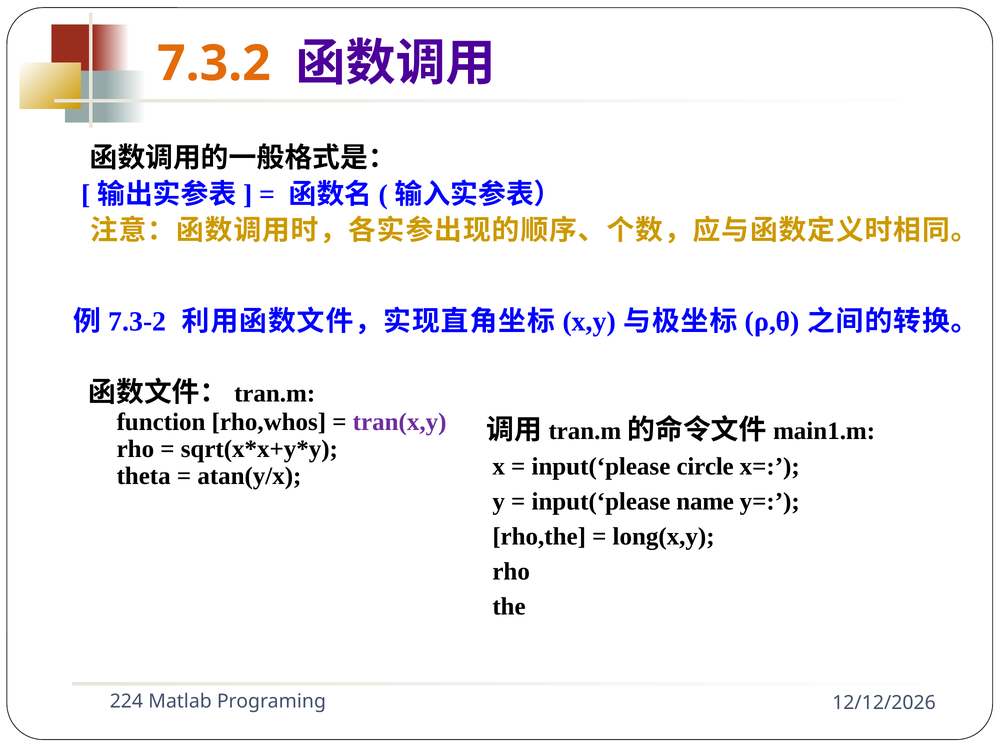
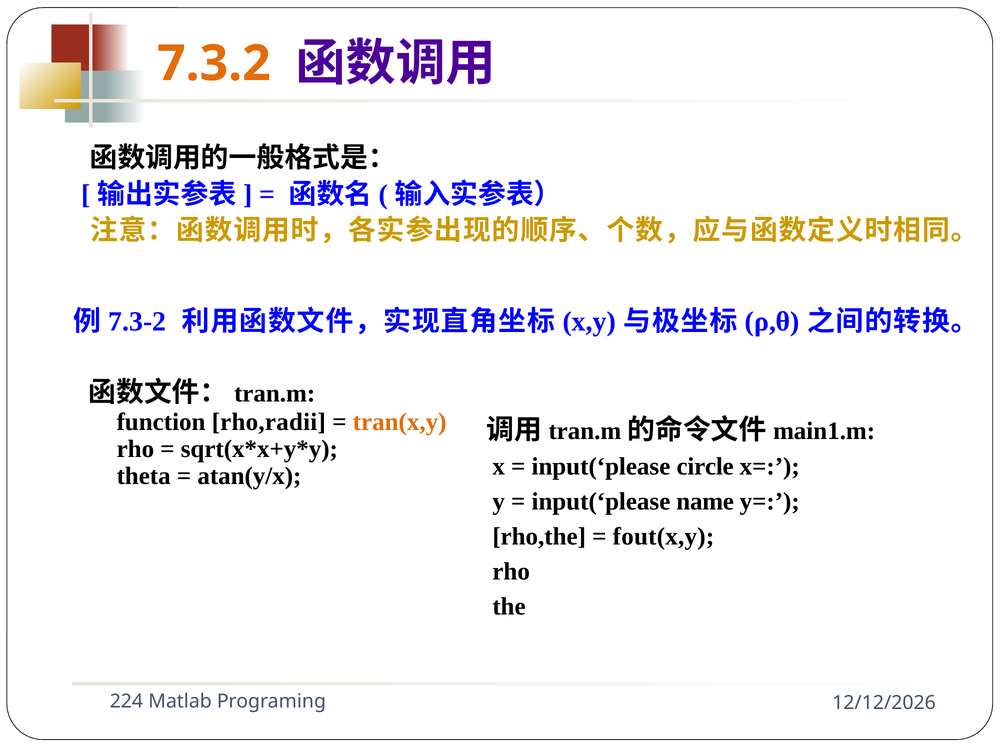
rho,whos: rho,whos -> rho,radii (269, 422)
tran(x,y colour: purple -> orange (400, 422)
long(x,y: long(x,y -> fout(x,y (663, 536)
